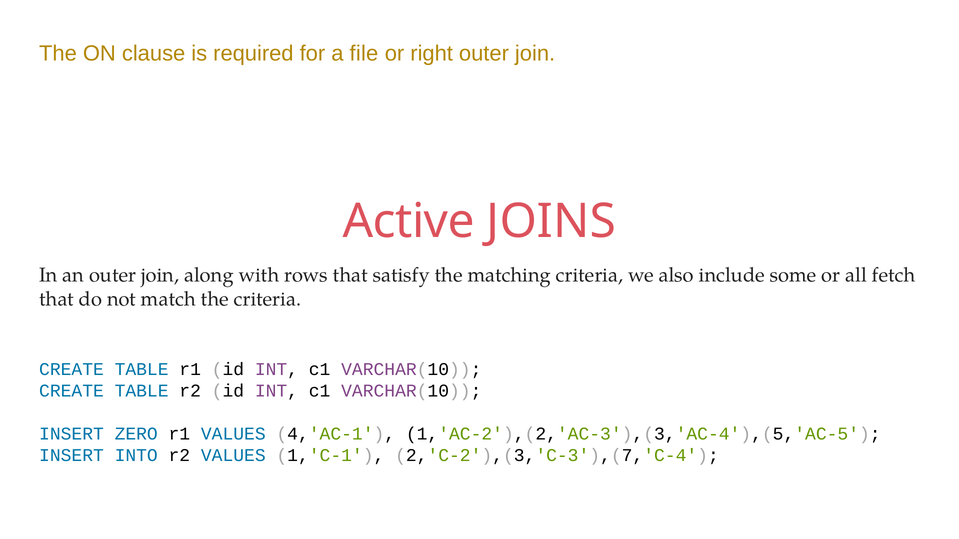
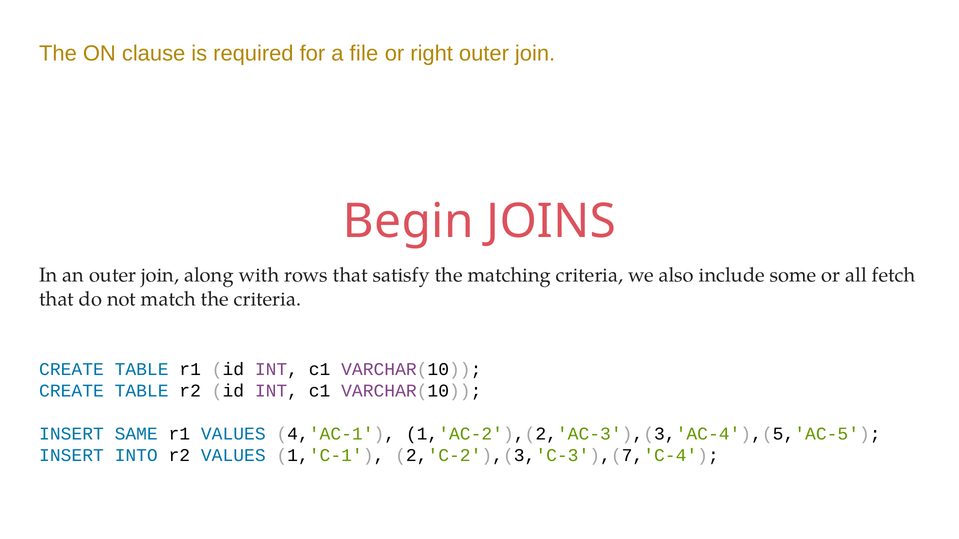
Active: Active -> Begin (408, 221)
ZERO: ZERO -> SAME (136, 434)
